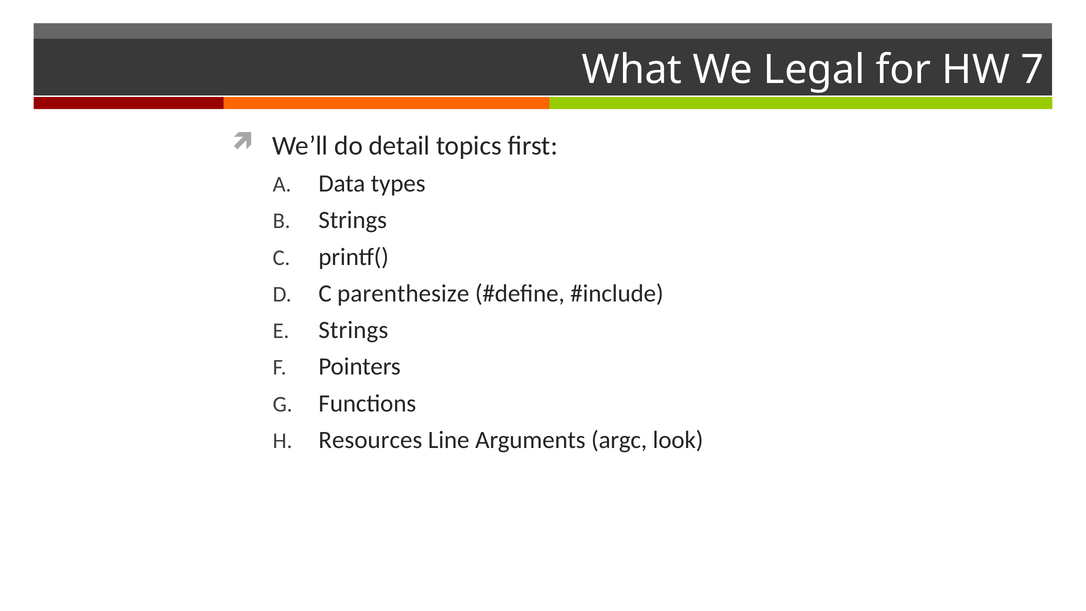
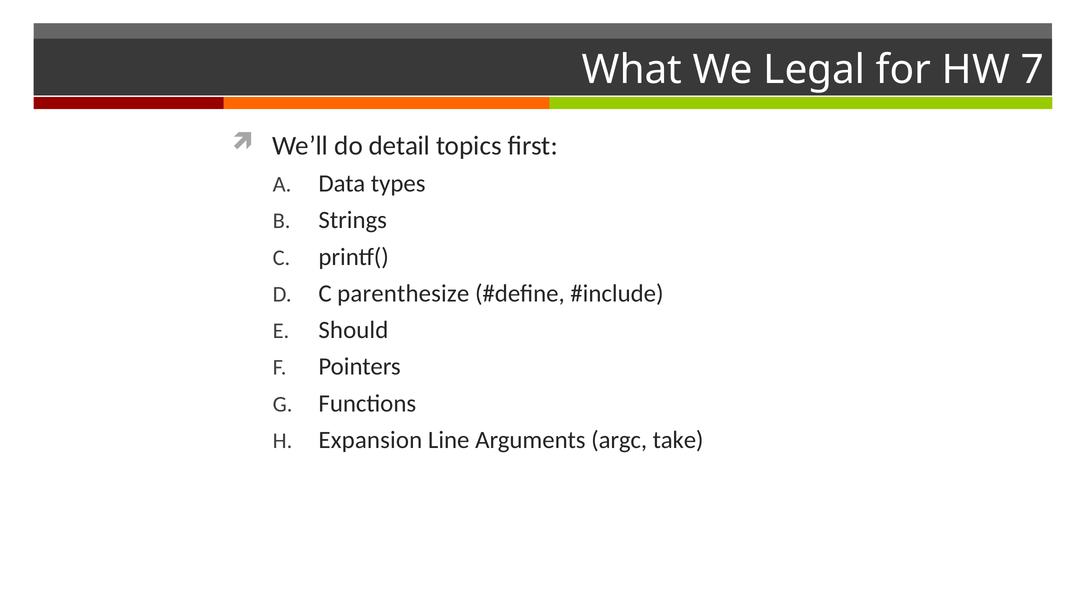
Strings: Strings -> Should (353, 330)
Resources: Resources -> Expansion (370, 440)
look: look -> take (678, 440)
